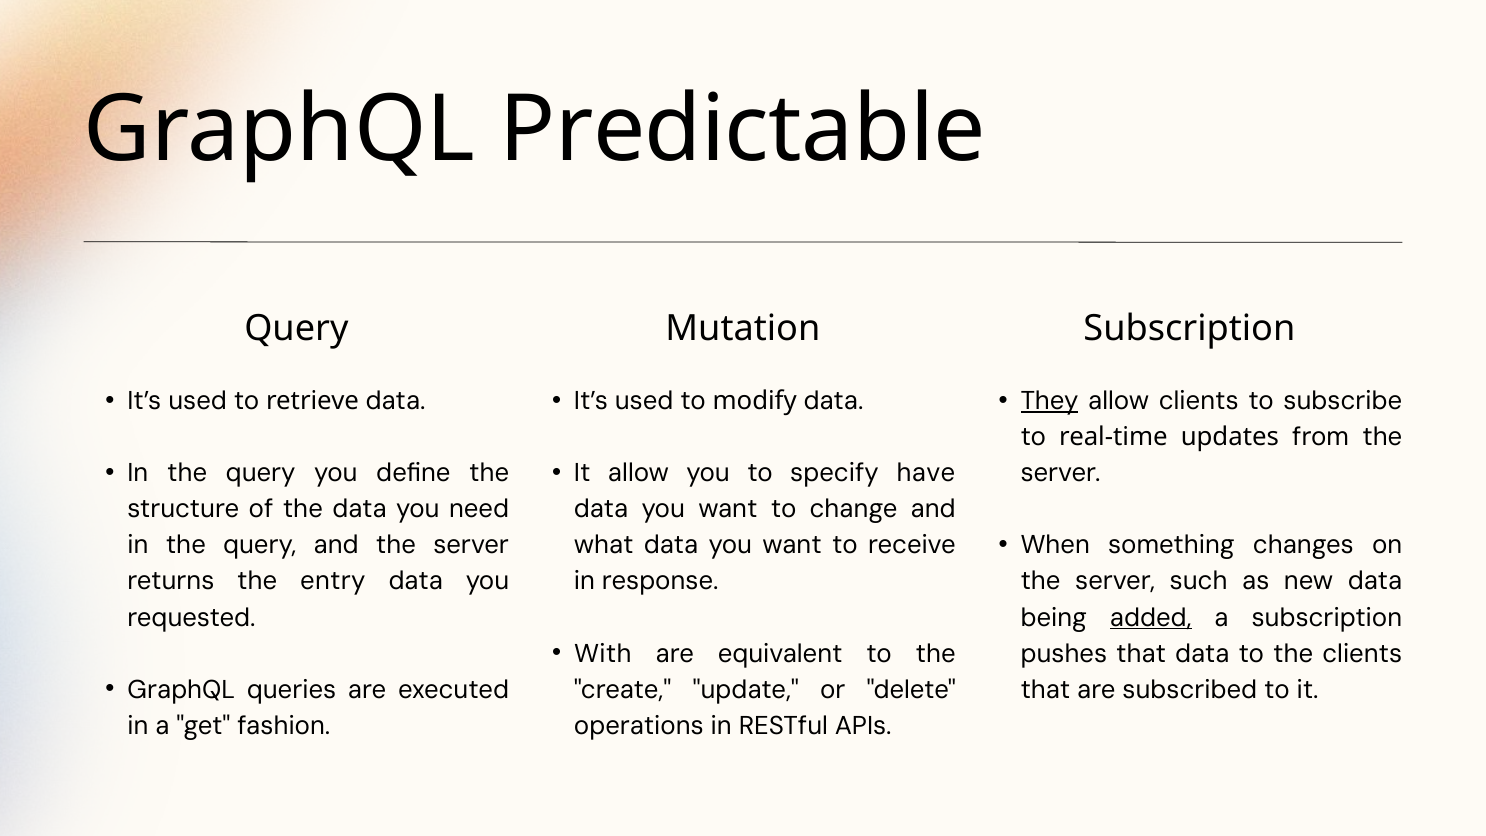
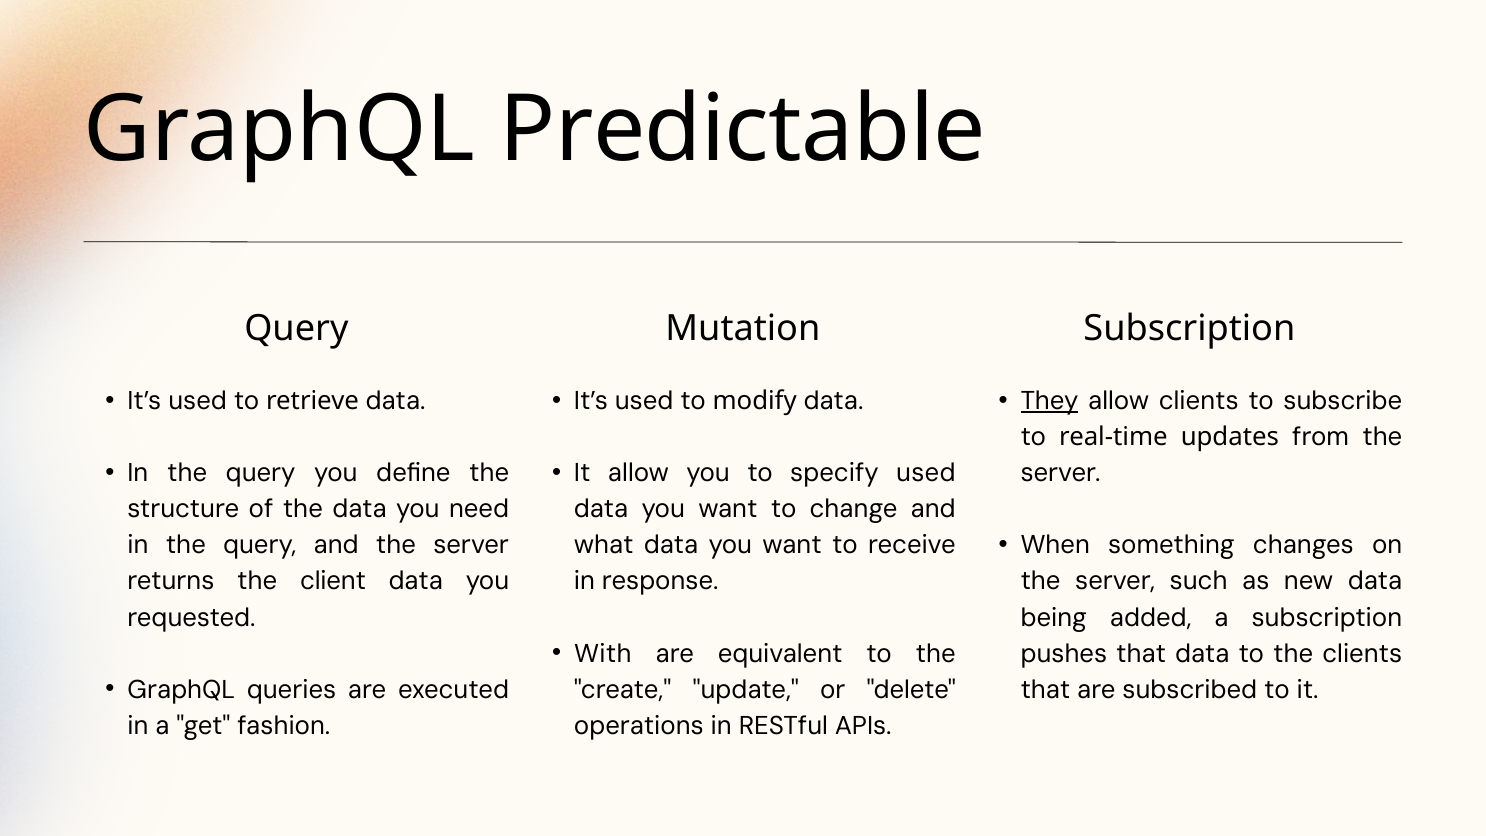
specify have: have -> used (926, 473)
entry: entry -> client (333, 581)
added underline: present -> none (1151, 617)
